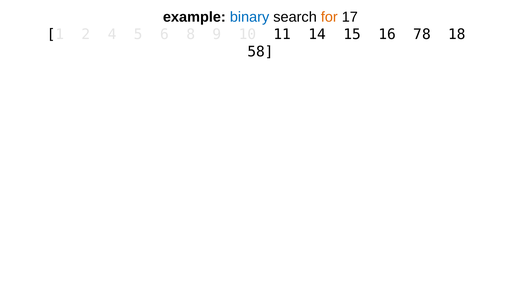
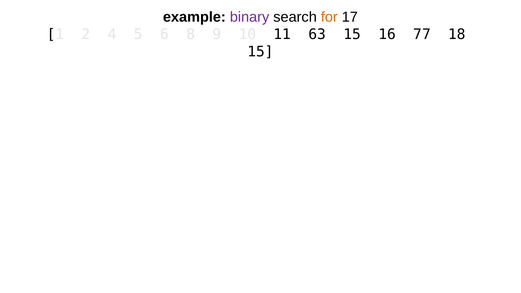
binary colour: blue -> purple (250, 17)
14: 14 -> 63 (317, 35)
78: 78 -> 77 (422, 35)
58: 58 -> 15 (261, 52)
